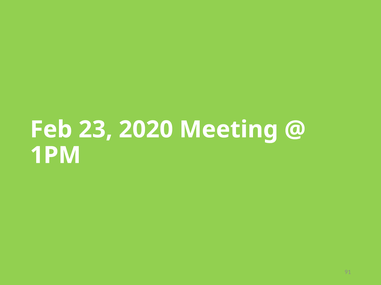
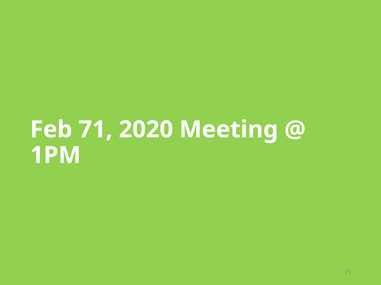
23: 23 -> 71 (96, 130)
